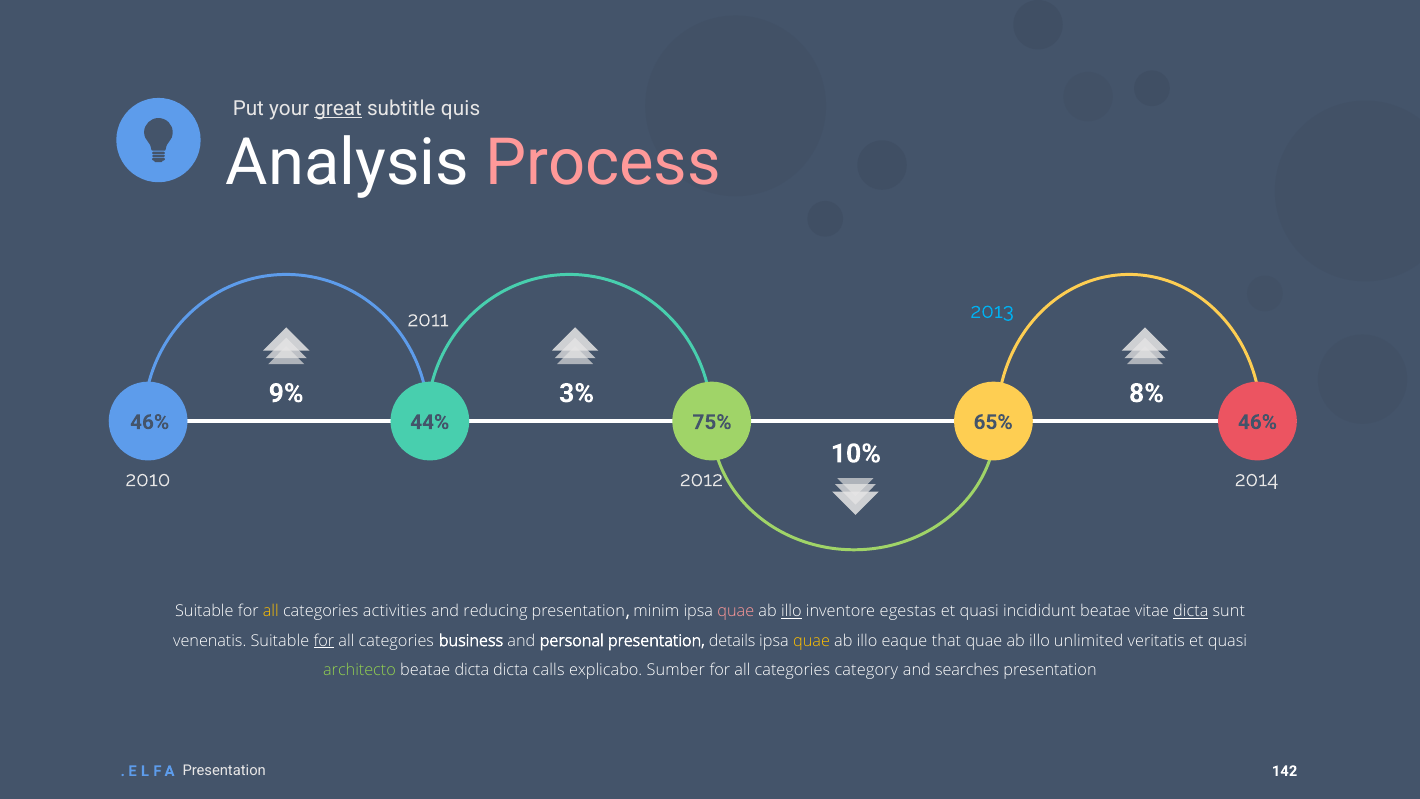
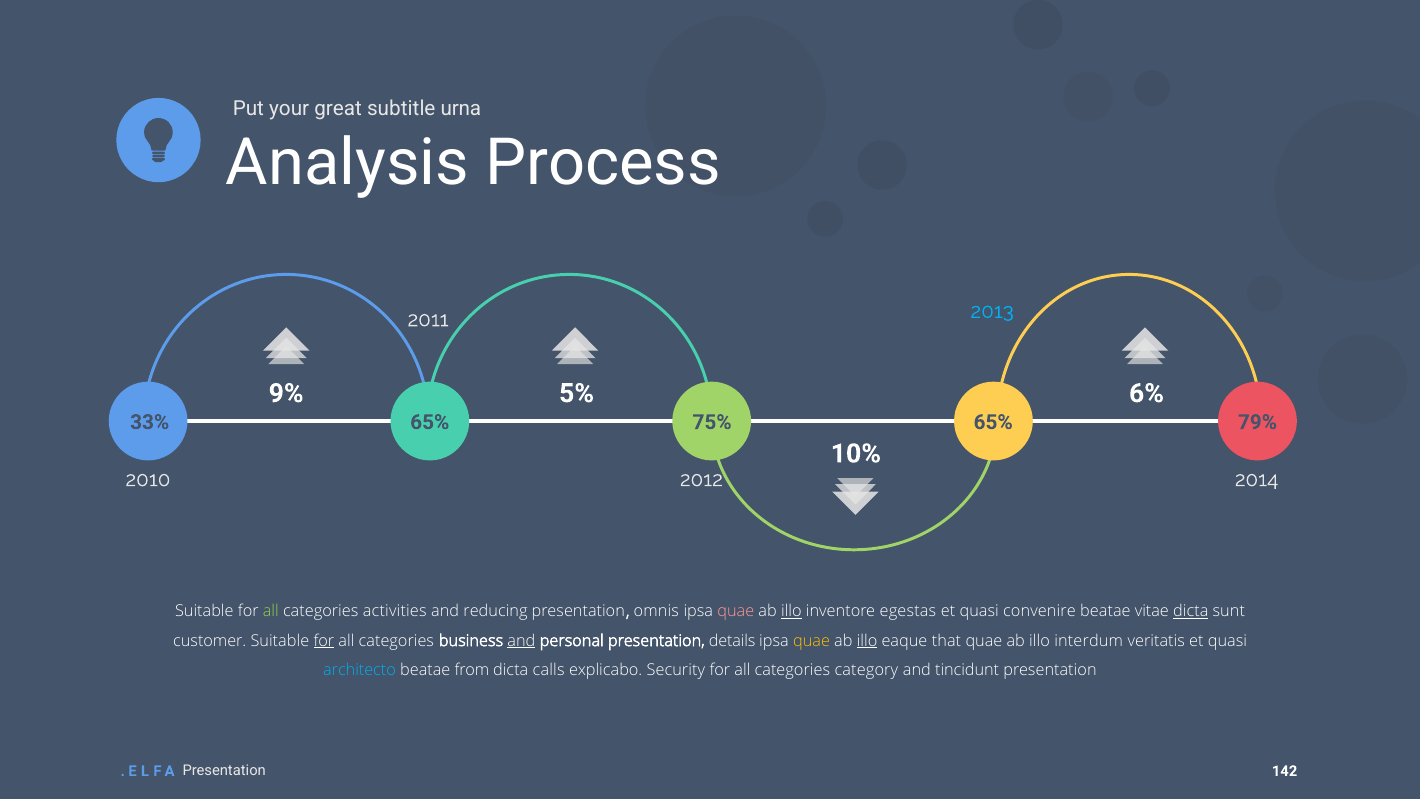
great underline: present -> none (338, 109)
quis: quis -> urna (461, 109)
Process colour: pink -> white (603, 162)
3%: 3% -> 5% (577, 393)
8%: 8% -> 6% (1146, 393)
46%: 46% -> 33% (150, 422)
44%: 44% -> 65% (430, 422)
65% 46%: 46% -> 79% (1257, 422)
all colour: yellow -> light green (271, 611)
minim: minim -> omnis (656, 611)
incididunt: incididunt -> convenire (1039, 611)
venenatis: venenatis -> customer (210, 641)
and underline: none -> present (521, 641)
illo underline: none -> present (867, 641)
unlimited: unlimited -> interdum (1089, 641)
architecto colour: light green -> light blue (359, 670)
beatae dicta: dicta -> from (472, 670)
Sumber: Sumber -> Security (676, 670)
searches: searches -> tincidunt (967, 670)
